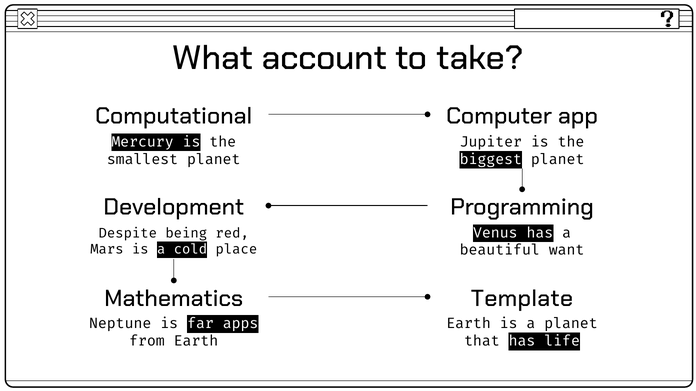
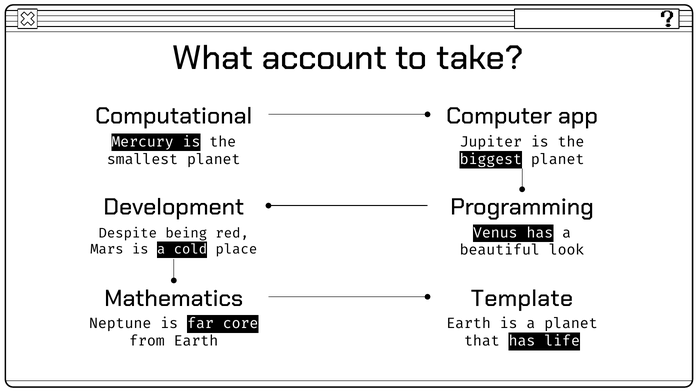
want: want -> look (567, 251)
apps: apps -> core (241, 324)
